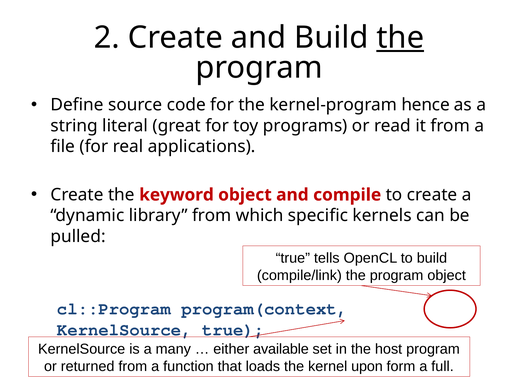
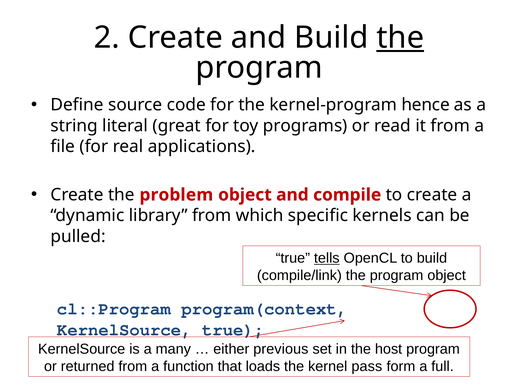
keyword: keyword -> problem (176, 195)
tells underline: none -> present (327, 258)
available: available -> previous (281, 349)
upon: upon -> pass (367, 366)
